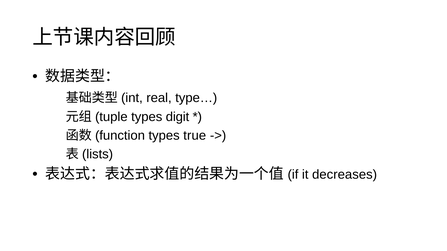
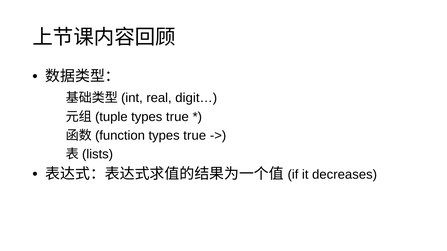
type…: type… -> digit… (196, 98)
digit: digit -> true (177, 117)
